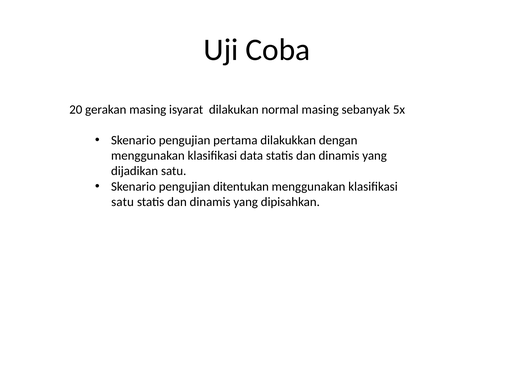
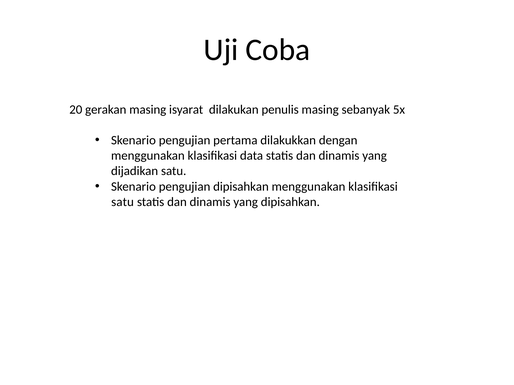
normal: normal -> penulis (280, 110)
pengujian ditentukan: ditentukan -> dipisahkan (241, 187)
